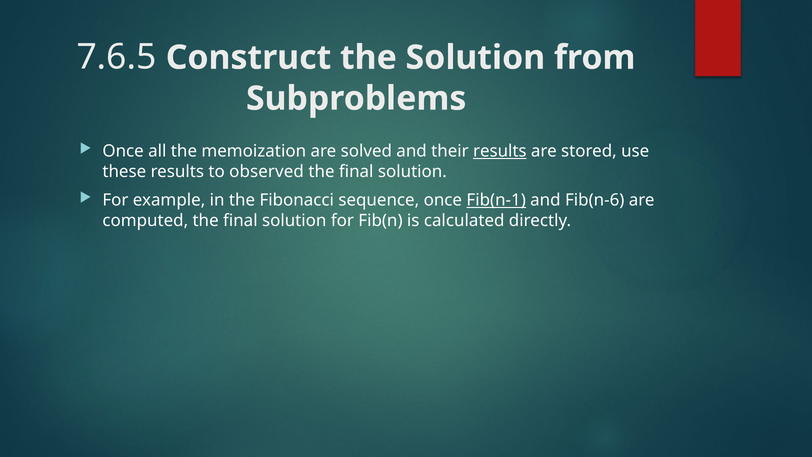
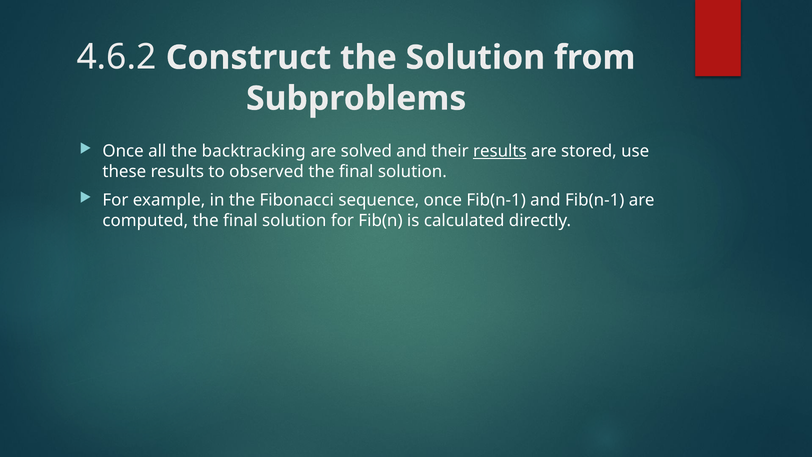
7.6.5: 7.6.5 -> 4.6.2 (117, 57)
memoization: memoization -> backtracking (254, 151)
Fib(n-1 underline: present -> none (496, 200)
and Fib(n-6: Fib(n-6 -> Fib(n-1 (595, 200)
